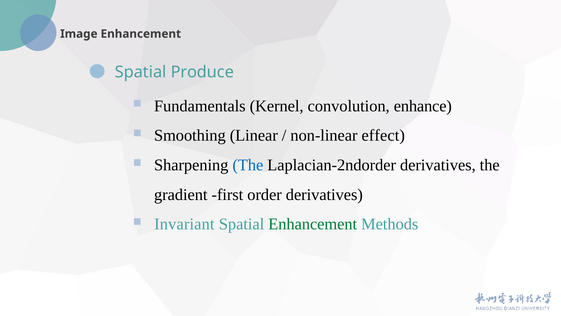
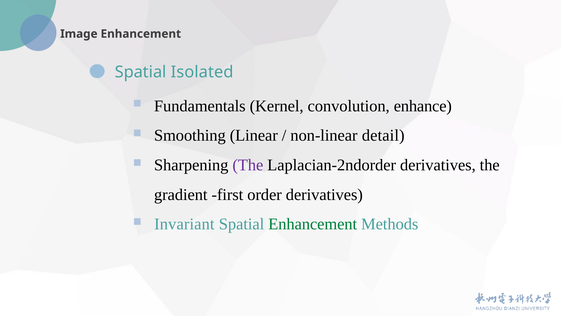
Produce: Produce -> Isolated (202, 72)
effect: effect -> detail (383, 135)
The colour: blue -> purple (248, 165)
